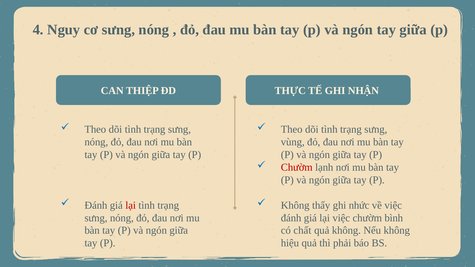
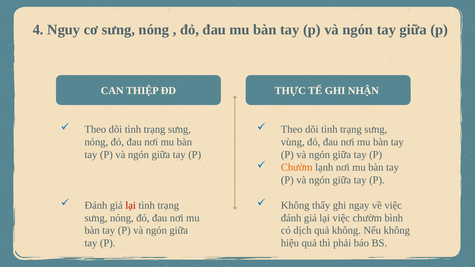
Chườm colour: red -> orange (297, 167)
nhức: nhức -> ngay (359, 205)
chất: chất -> dịch (302, 231)
